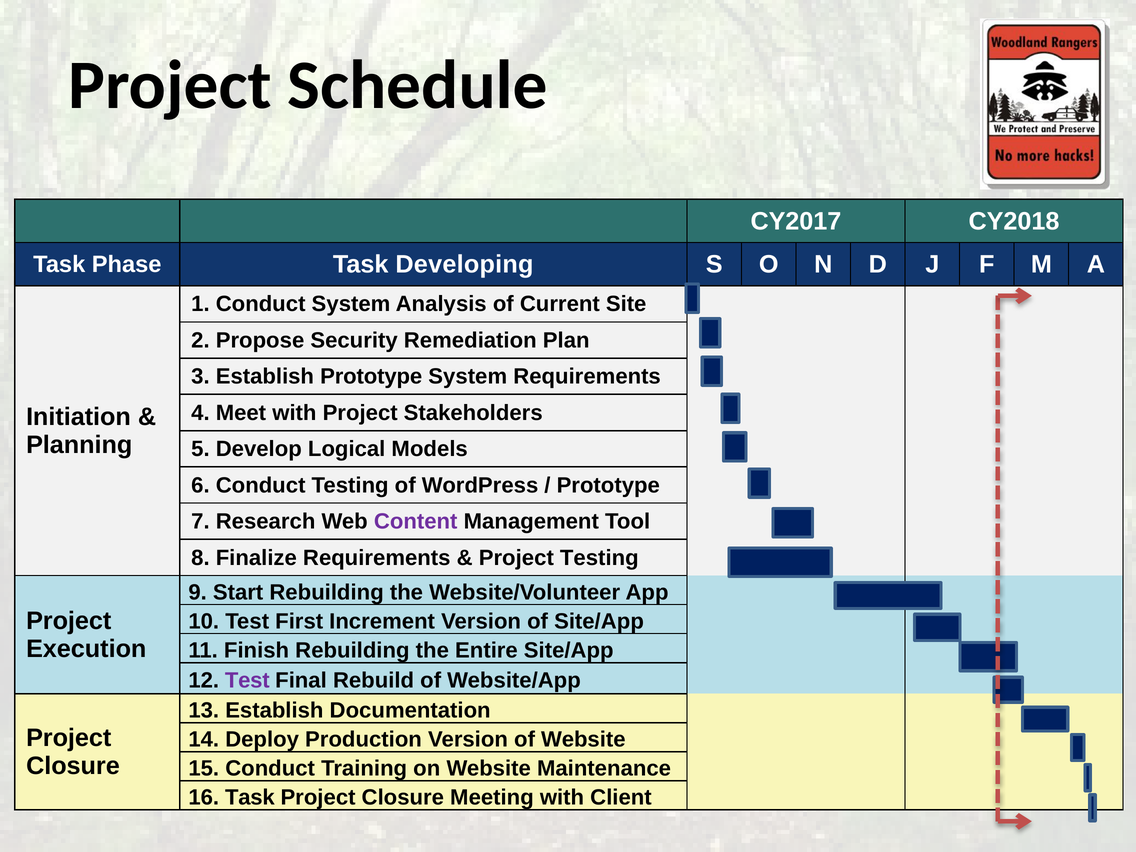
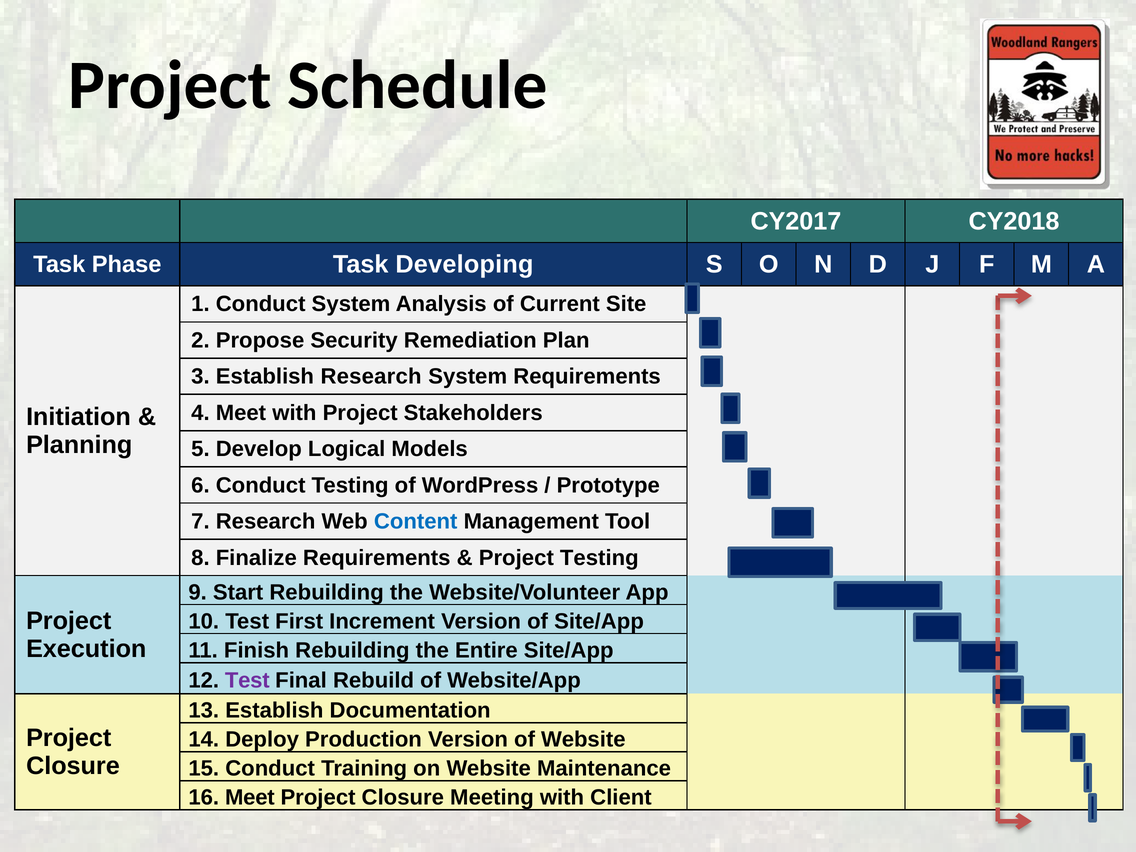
Establish Prototype: Prototype -> Research (371, 377)
Content colour: purple -> blue (416, 522)
16 Task: Task -> Meet (250, 797)
